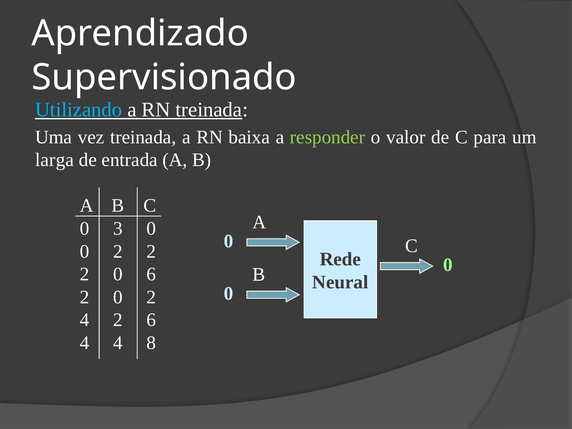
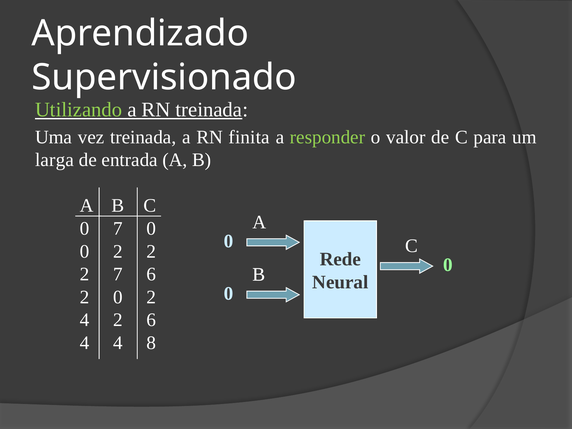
Utilizando colour: light blue -> light green (79, 110)
baixa: baixa -> finita (249, 137)
0 3: 3 -> 7 (118, 229)
0: 0 -> 7 (118, 274)
